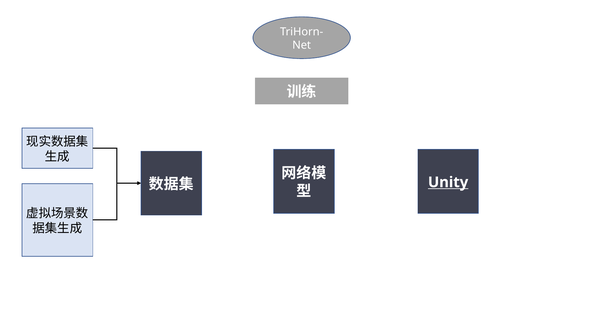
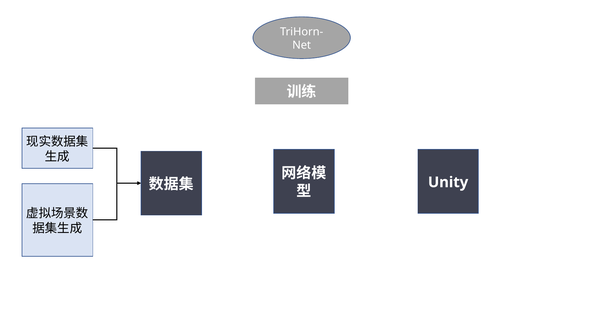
Unity underline: present -> none (448, 182)
